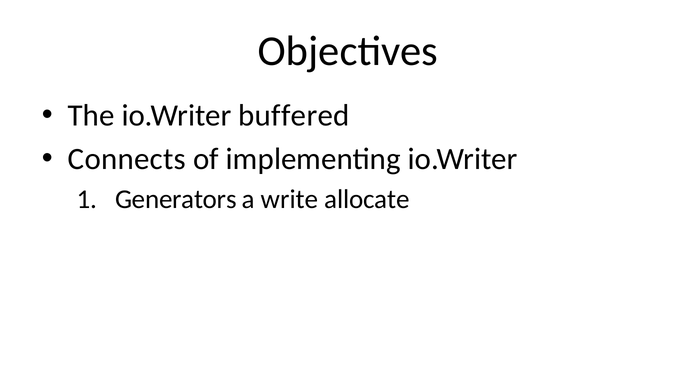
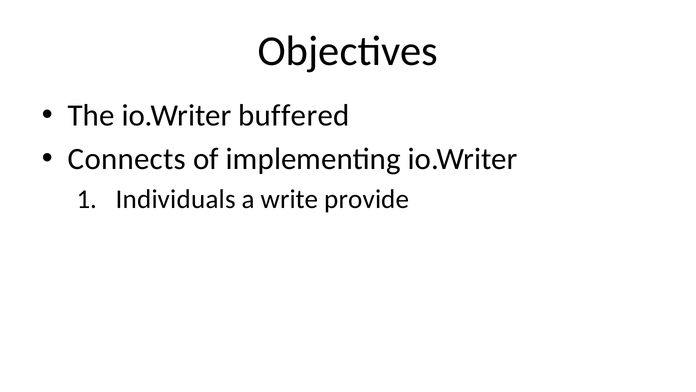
Generators: Generators -> Individuals (176, 199)
allocate: allocate -> provide (367, 199)
